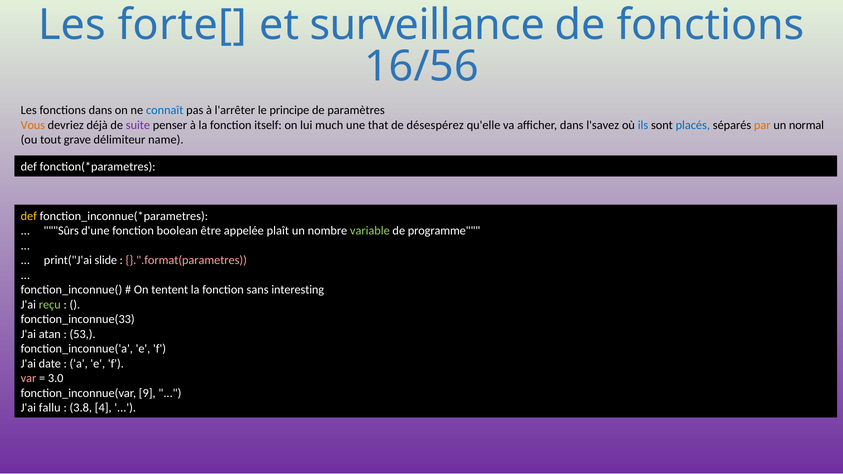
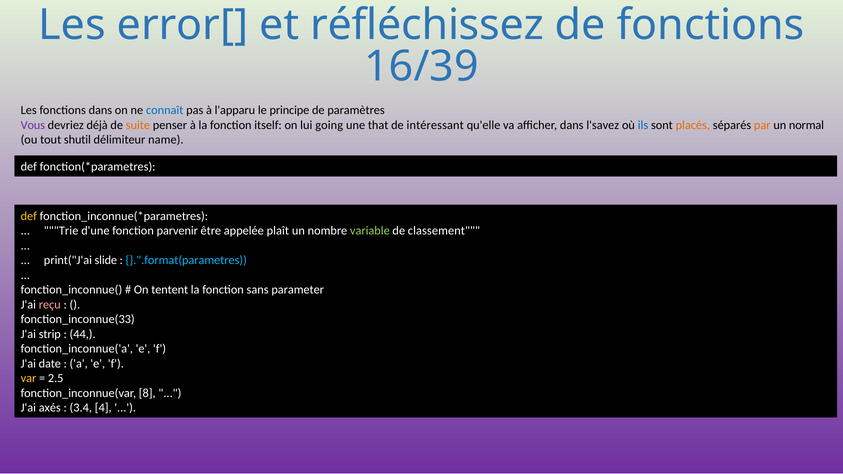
forte[: forte[ -> error[ (183, 25)
surveillance: surveillance -> réfléchissez (427, 25)
16/56: 16/56 -> 16/39 (422, 67)
l'arrêter: l'arrêter -> l'apparu (235, 110)
Vous colour: orange -> purple (33, 125)
suite colour: purple -> orange (138, 125)
much: much -> going (329, 125)
désespérez: désespérez -> intéressant (435, 125)
placés colour: blue -> orange (693, 125)
grave: grave -> shutil (77, 140)
Sûrs: Sûrs -> Trie (61, 231)
boolean: boolean -> parvenir (177, 231)
programme: programme -> classement (444, 231)
}.".format(parametres colour: pink -> light blue (186, 260)
interesting: interesting -> parameter (298, 290)
reçu colour: light green -> pink (50, 305)
atan: atan -> strip (50, 334)
53: 53 -> 44 (83, 334)
var colour: pink -> yellow (28, 378)
3.0: 3.0 -> 2.5 (56, 378)
9: 9 -> 8 (147, 393)
fallu: fallu -> axés (50, 408)
3.8: 3.8 -> 3.4 (81, 408)
